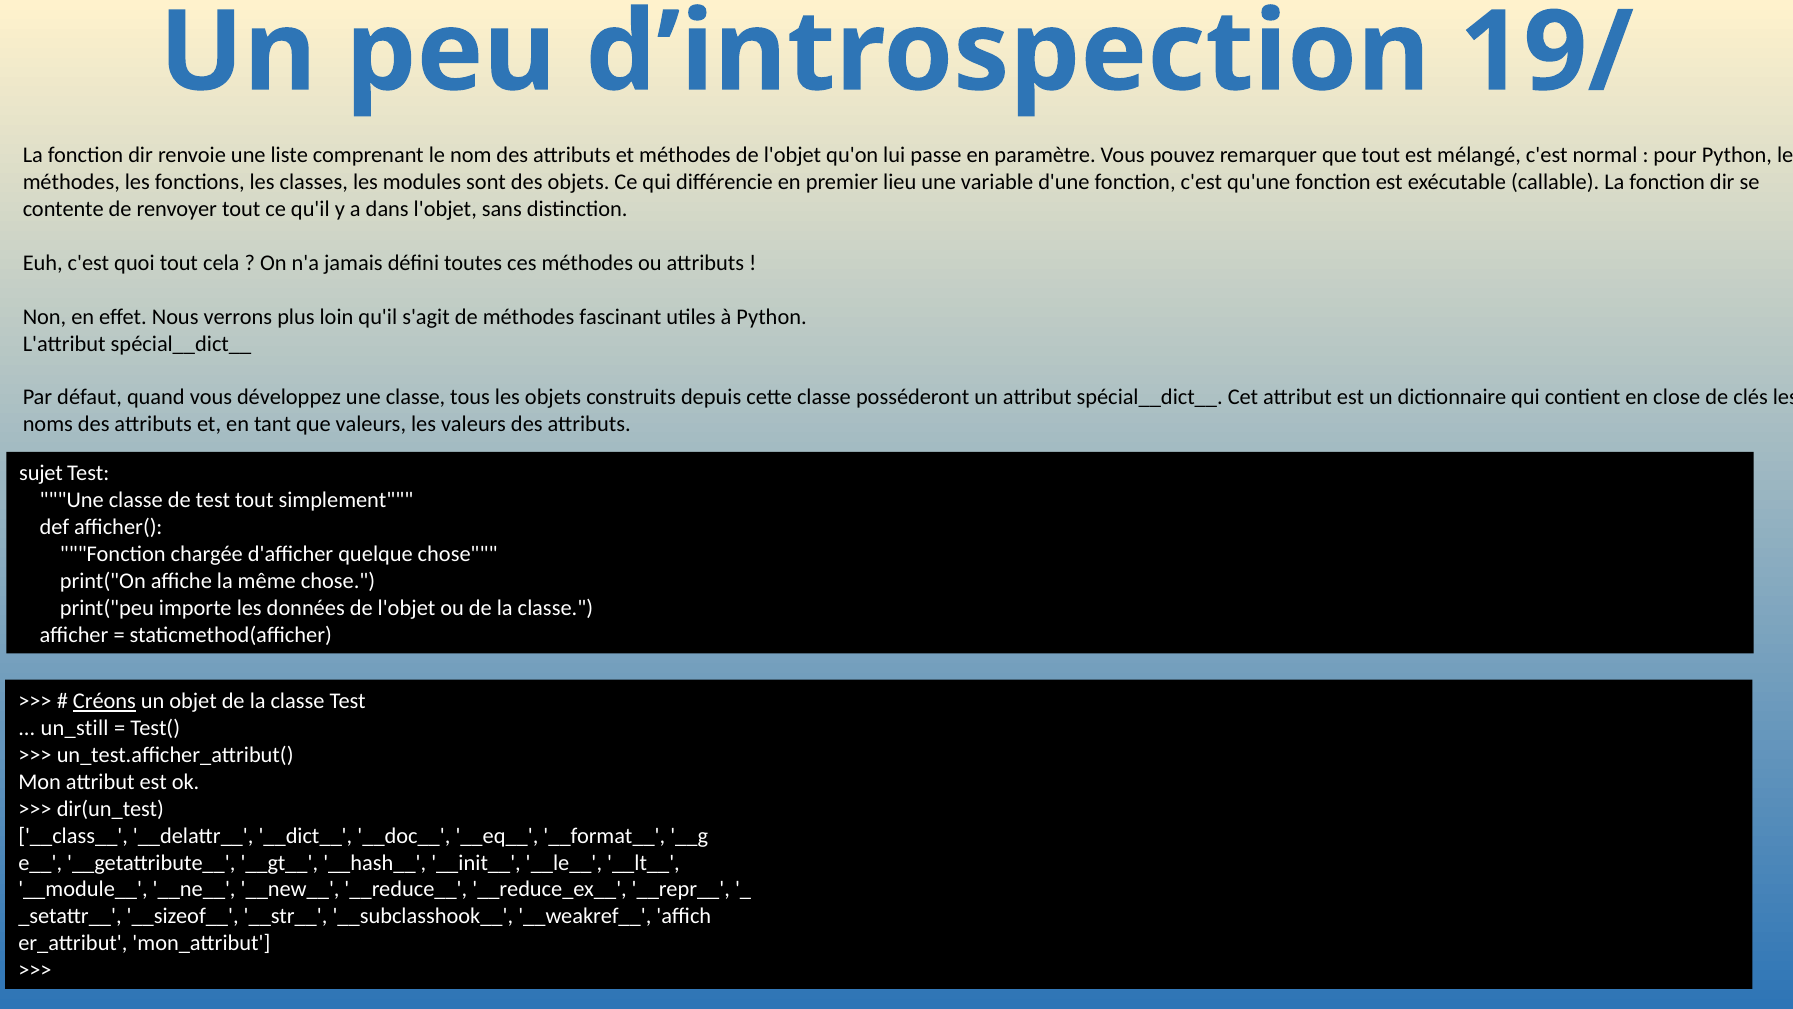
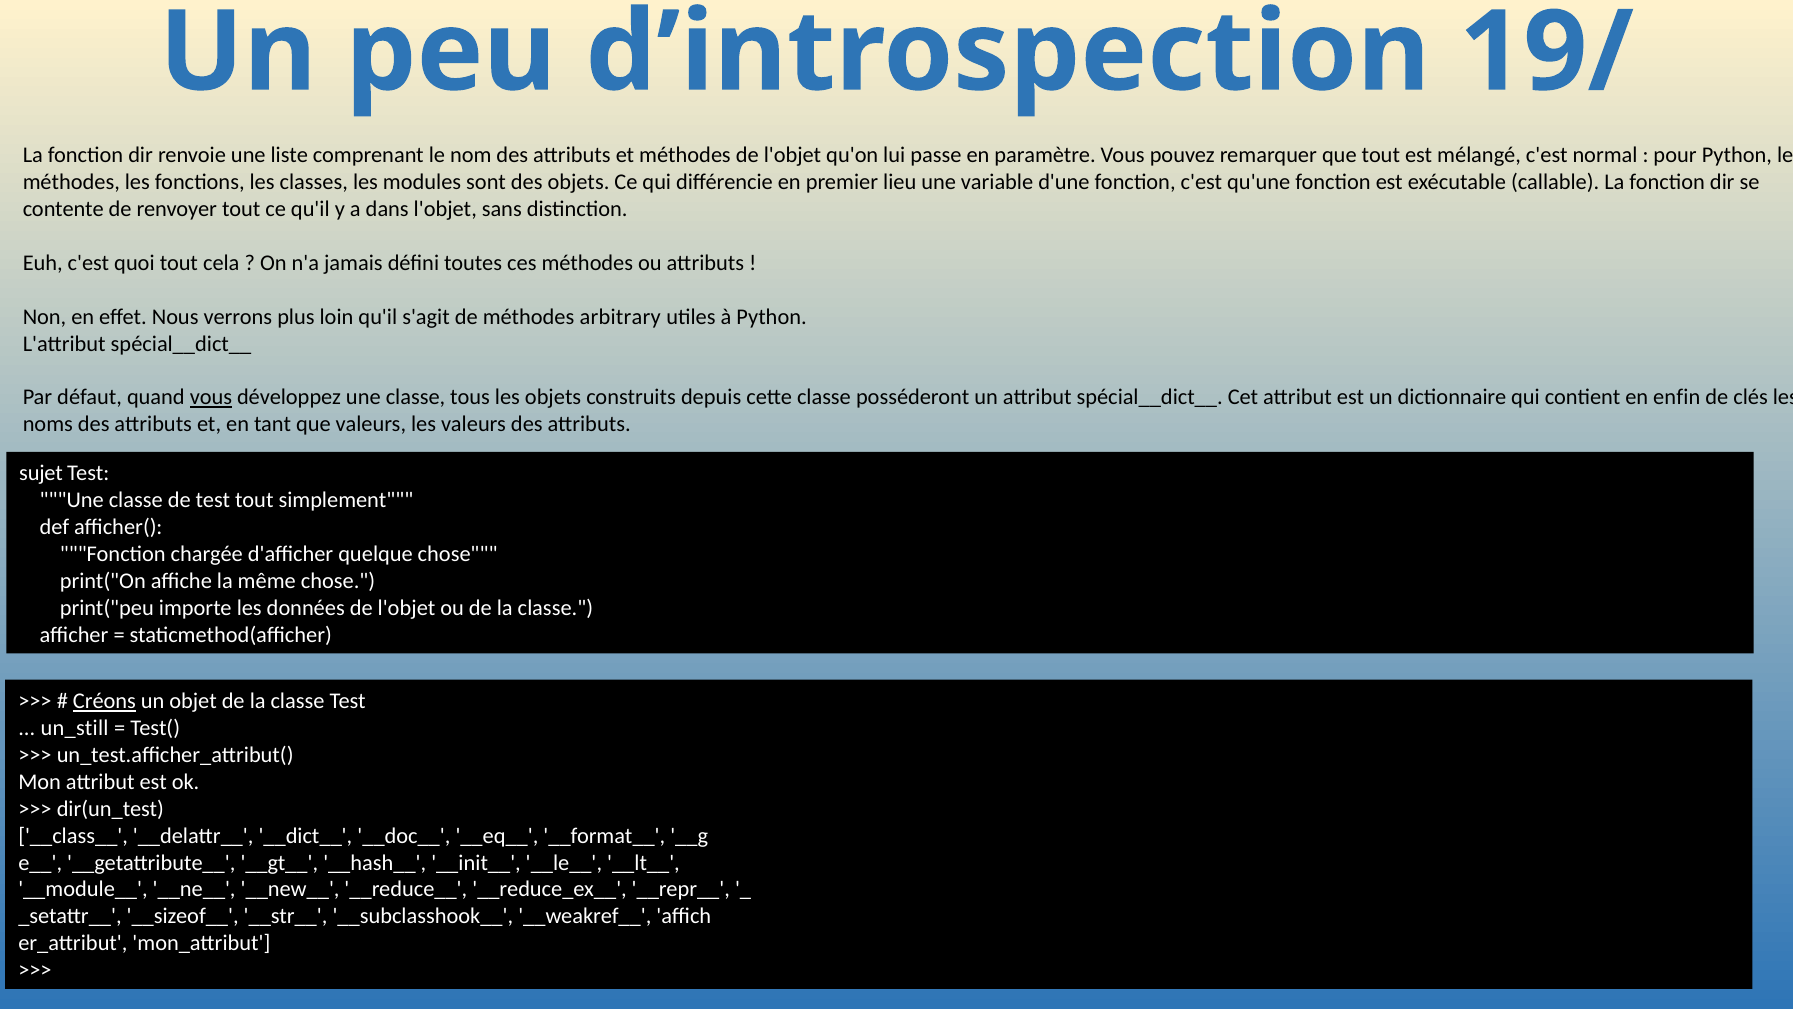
fascinant: fascinant -> arbitrary (620, 317)
vous underline: none -> present (211, 397)
close: close -> enfin (1677, 397)
